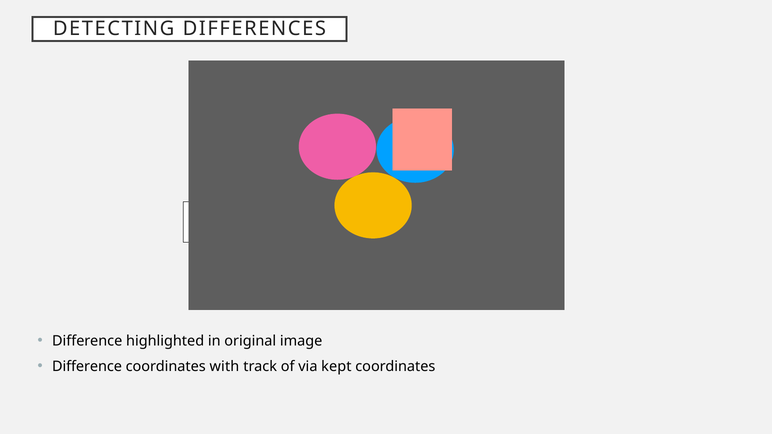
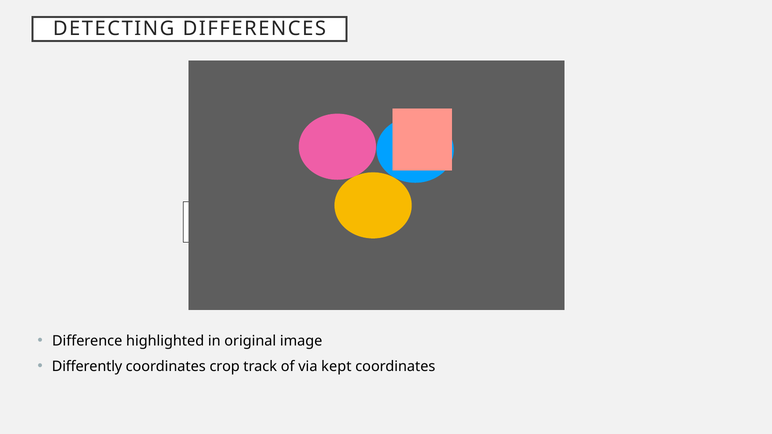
Difference: Difference -> Differently (87, 367)
with: with -> crop (225, 367)
